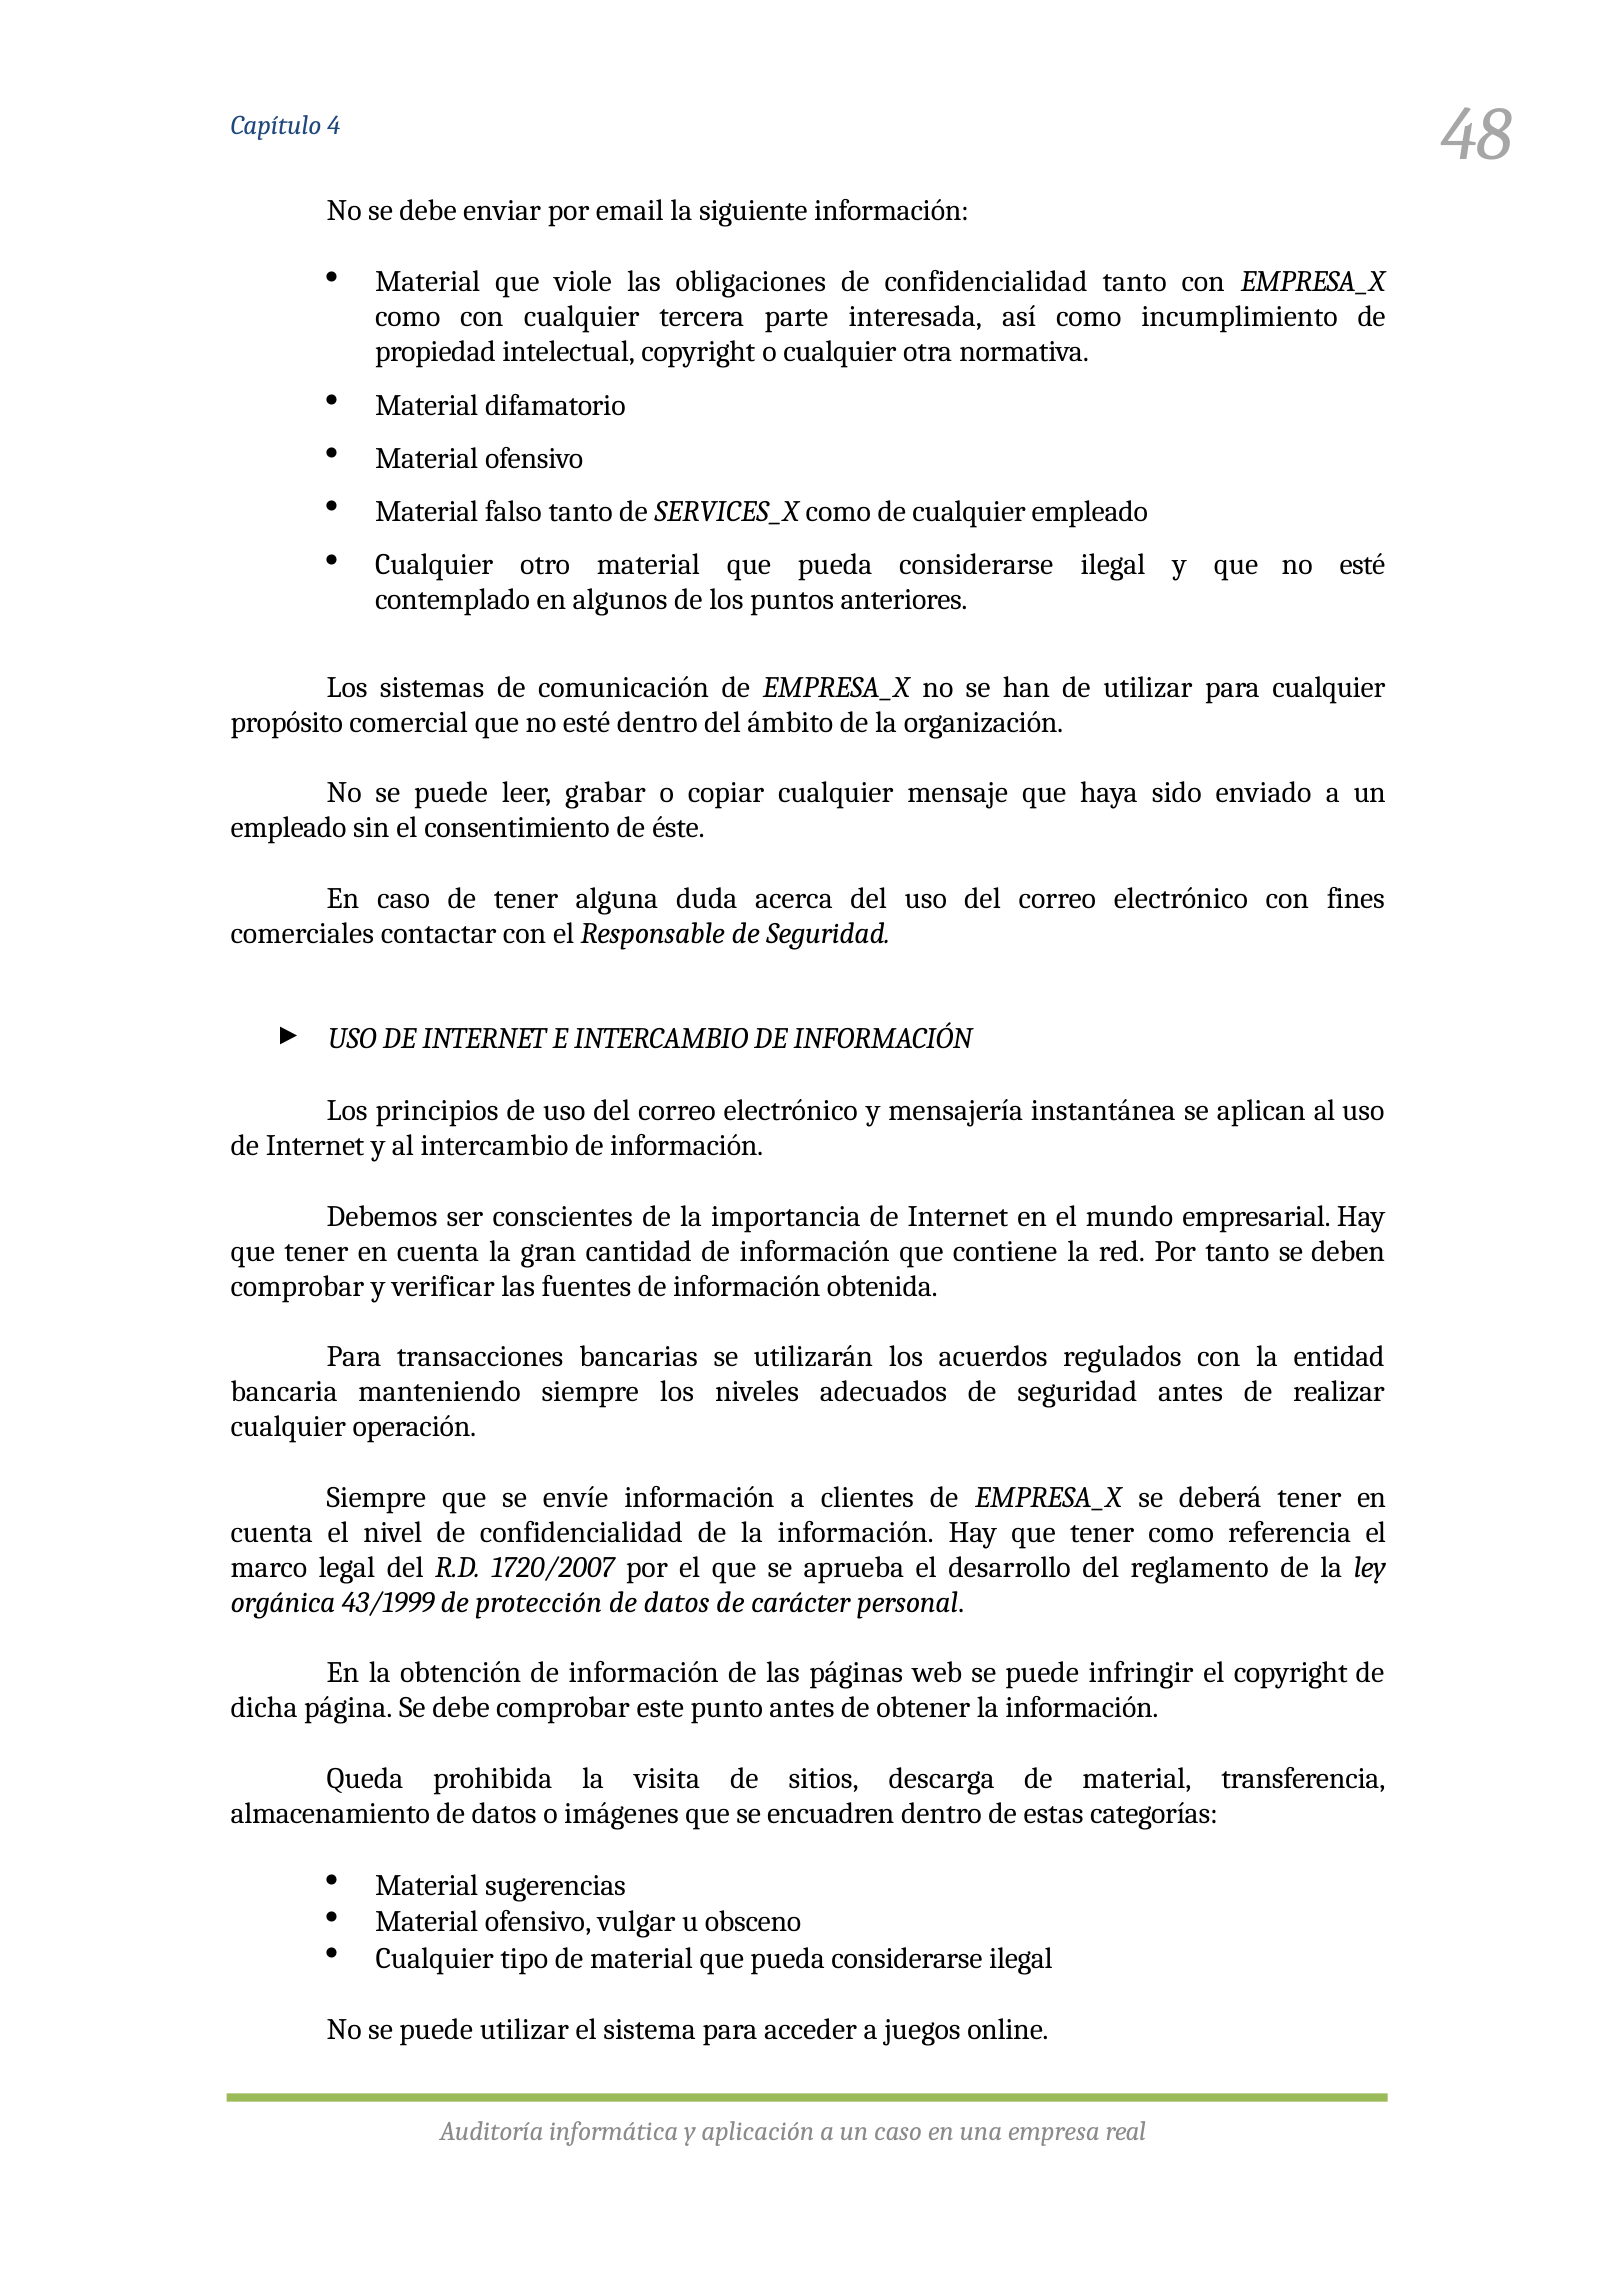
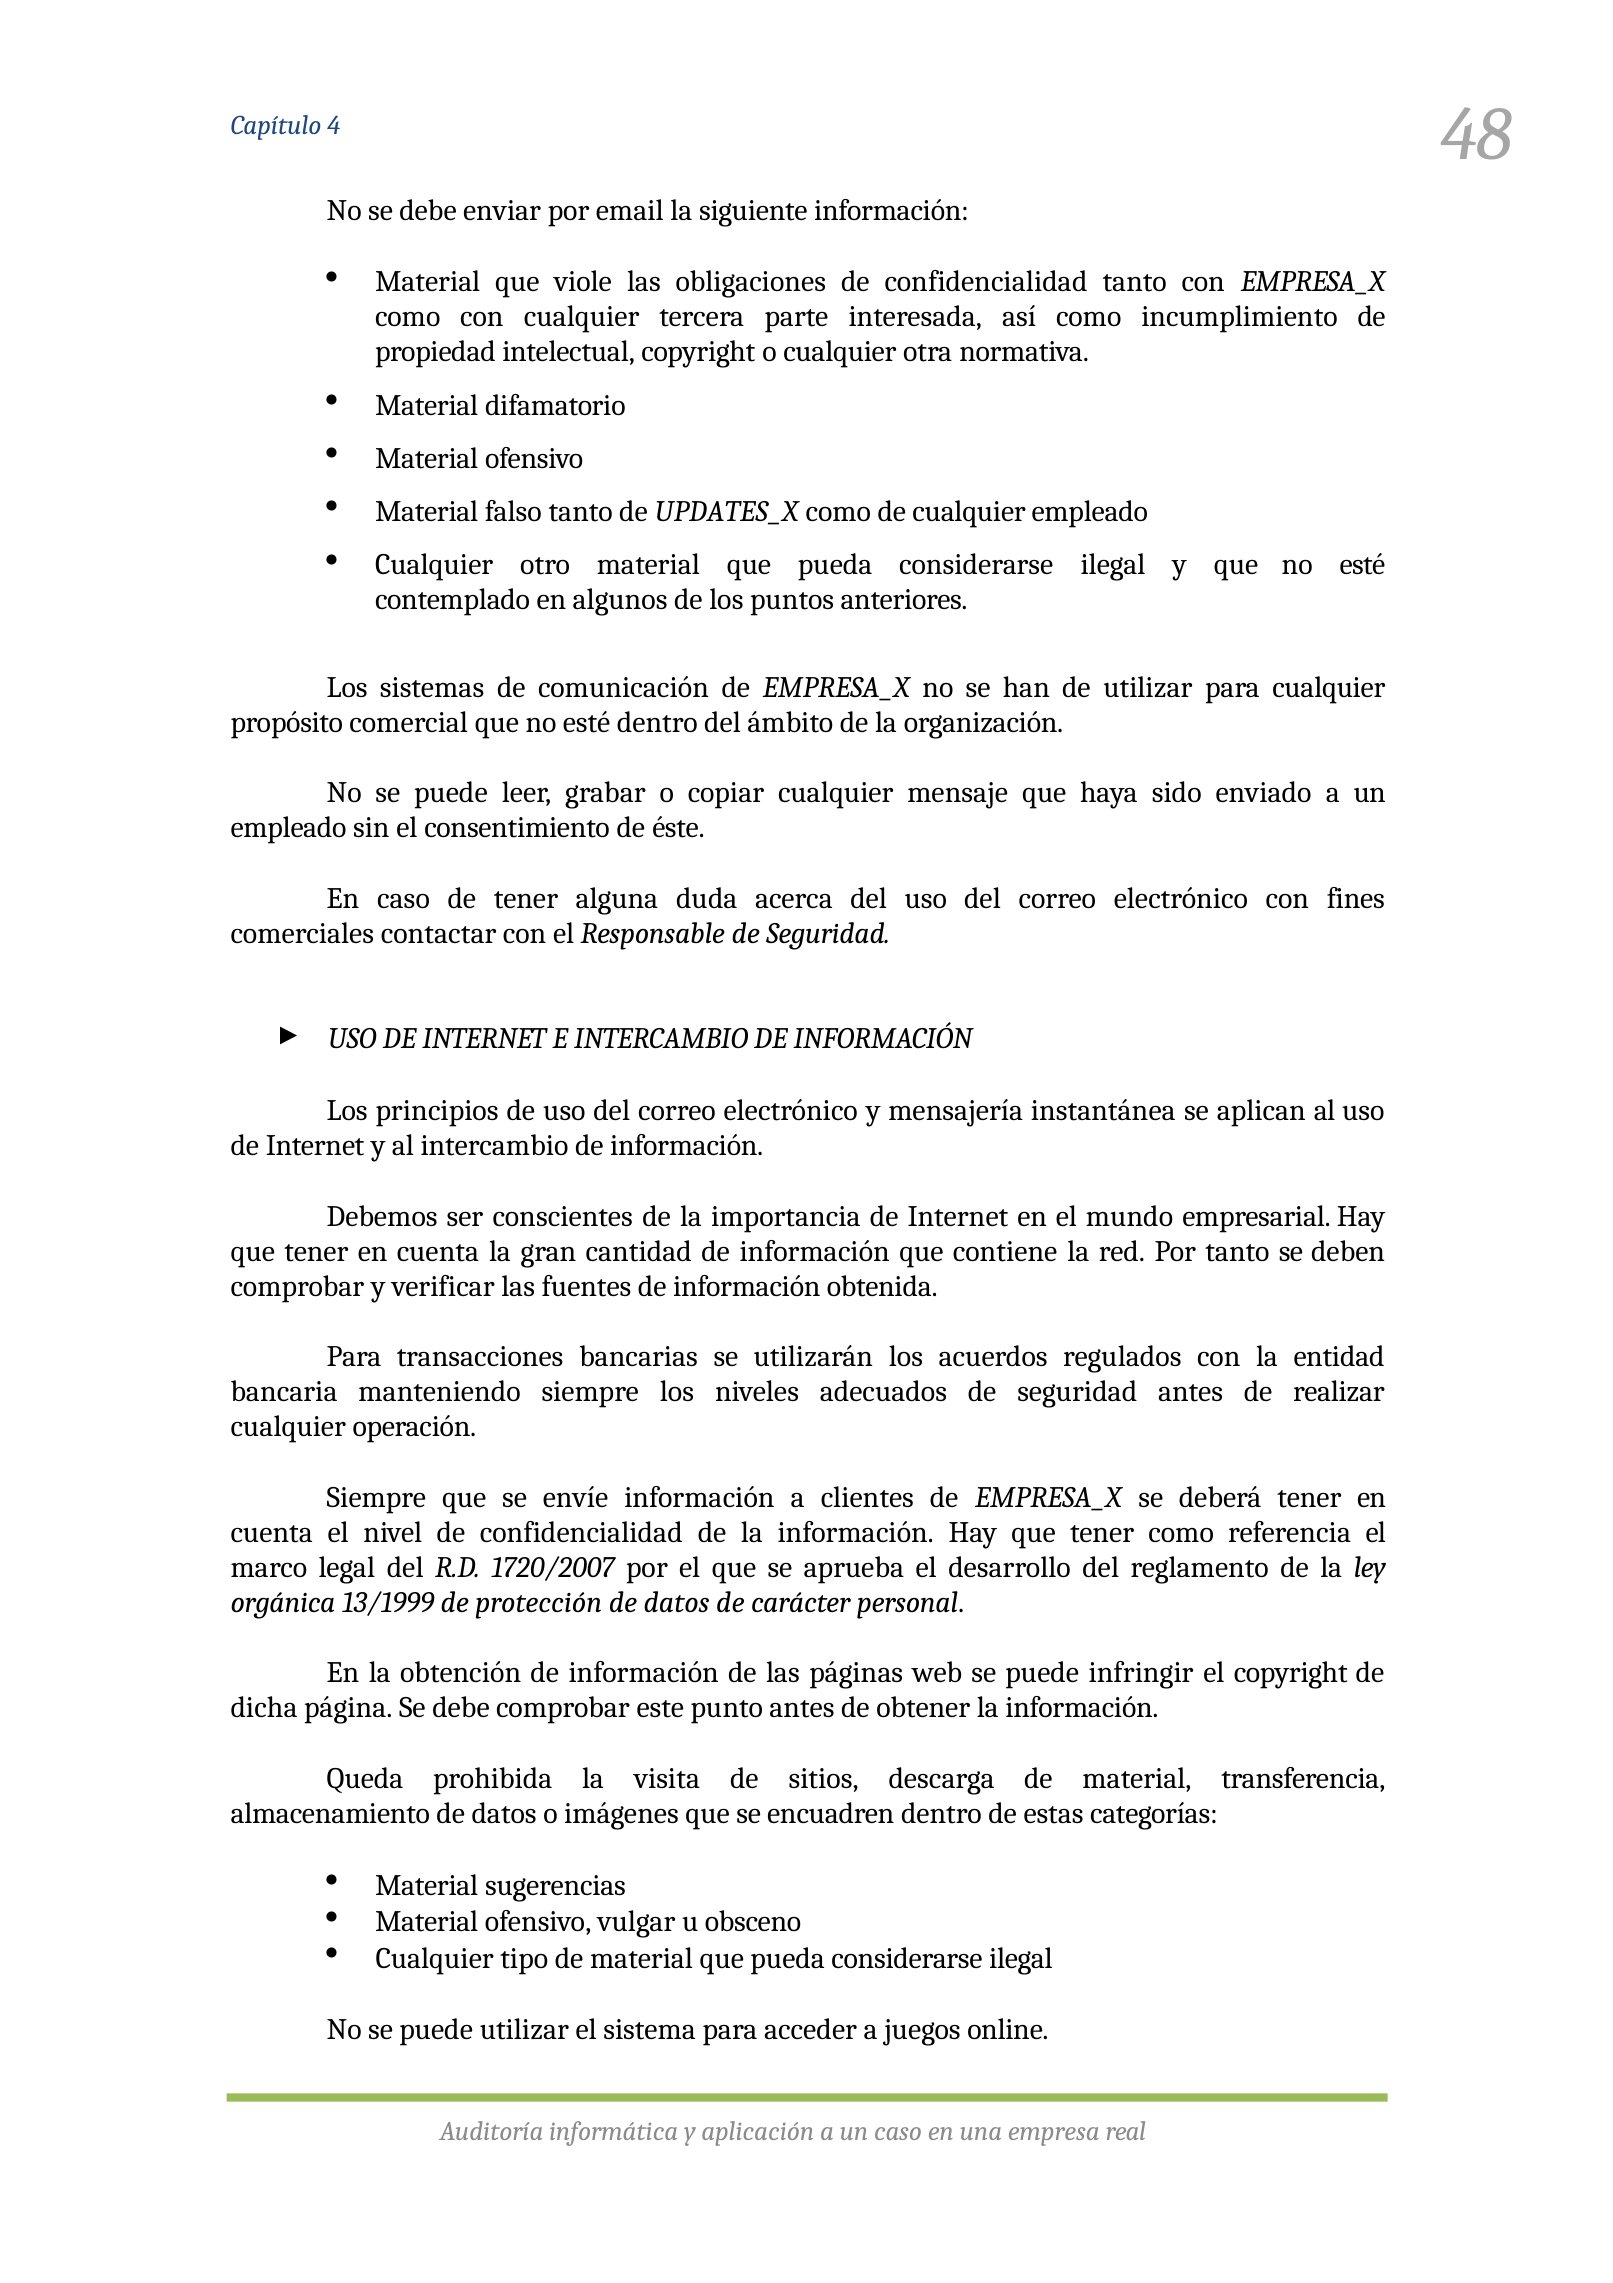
SERVICES_X: SERVICES_X -> UPDATES_X (727, 511)
43/1999: 43/1999 -> 13/1999 (388, 1602)
